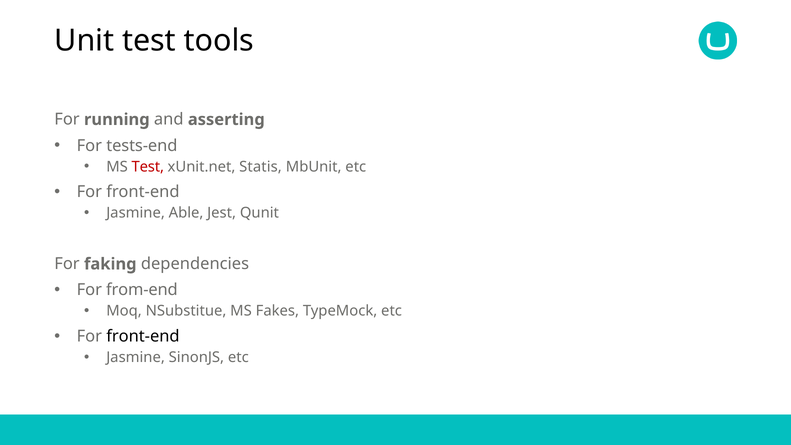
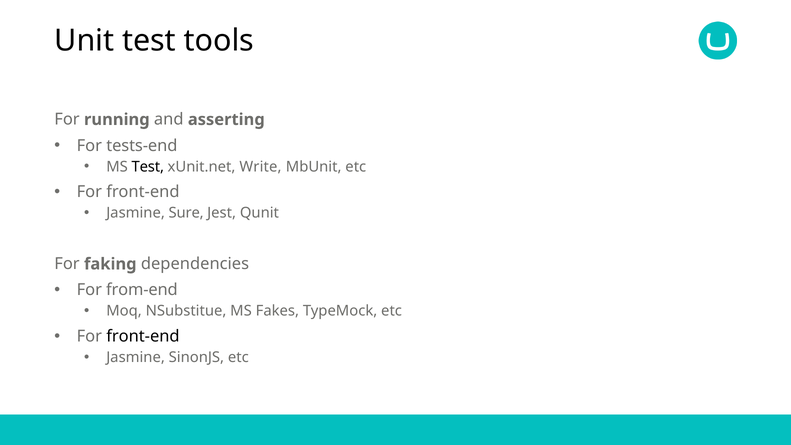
Test colour: red -> black (148, 167)
Statis: Statis -> Write (261, 167)
Able: Able -> Sure (186, 213)
